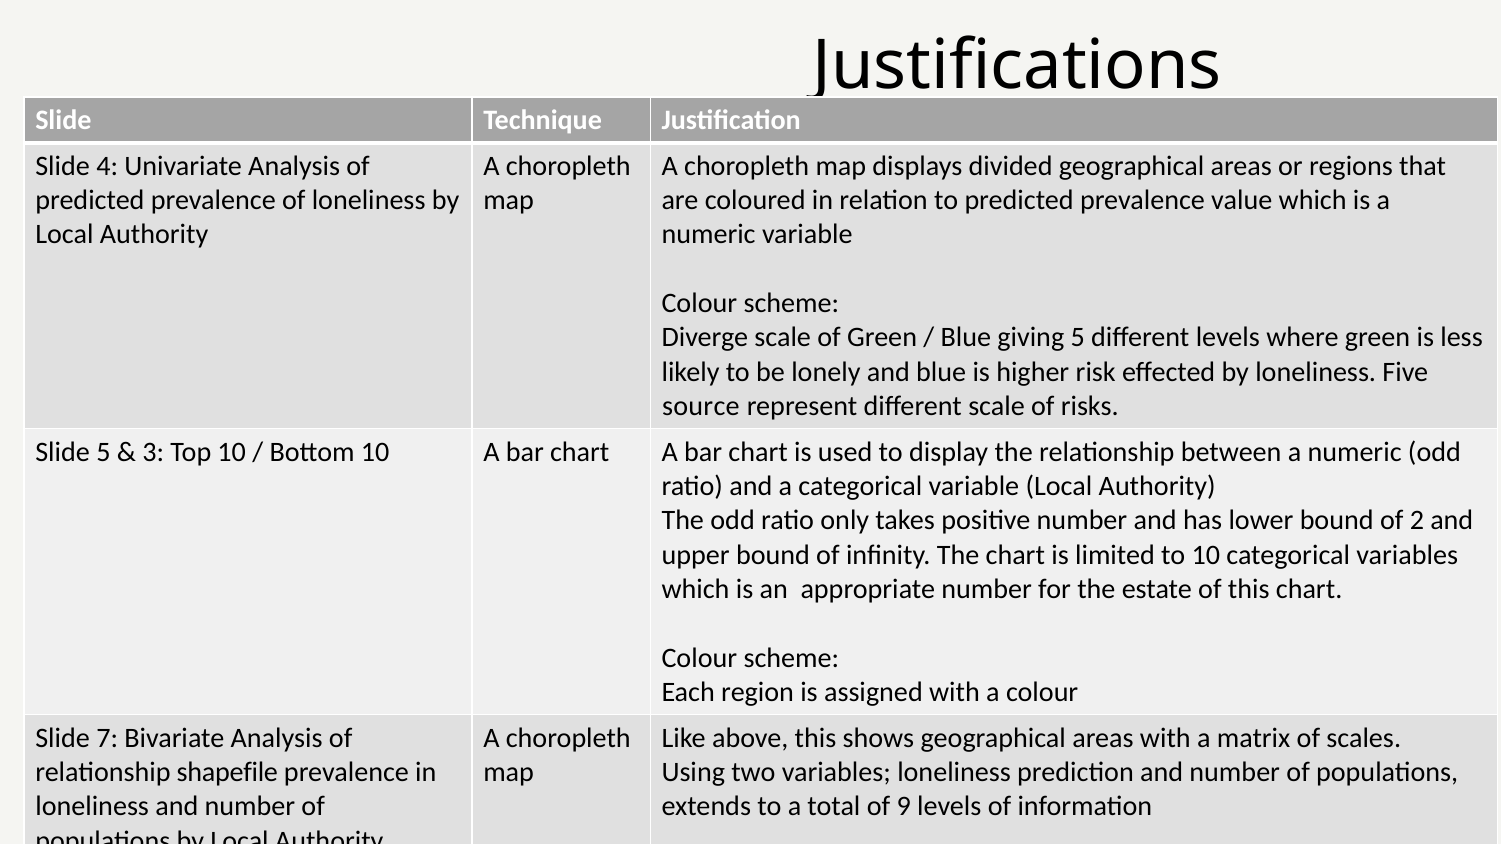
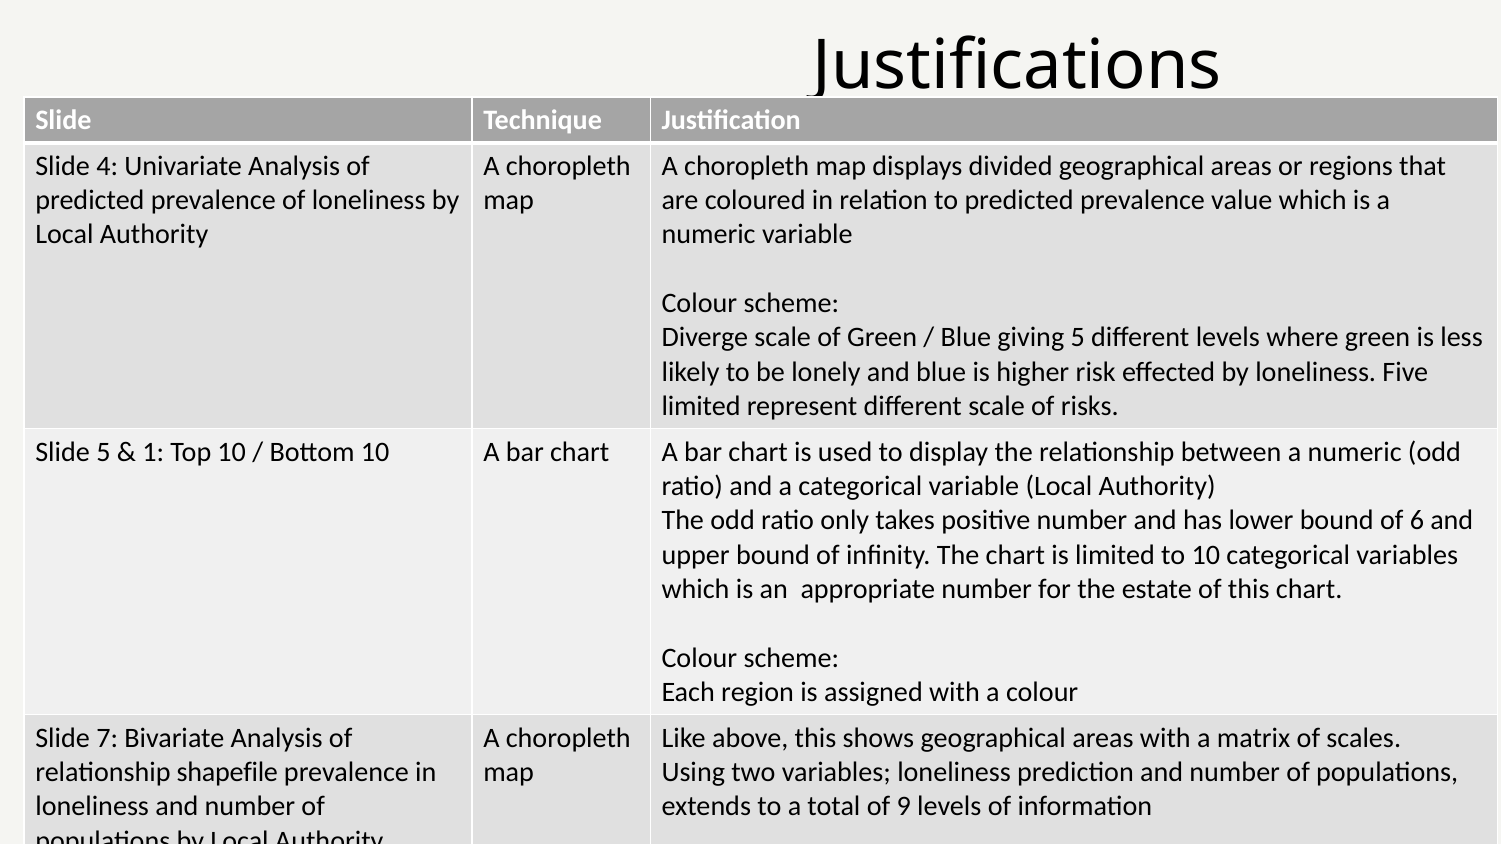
source: source -> limited (701, 406)
3: 3 -> 1 (153, 452)
2: 2 -> 6 (1417, 521)
